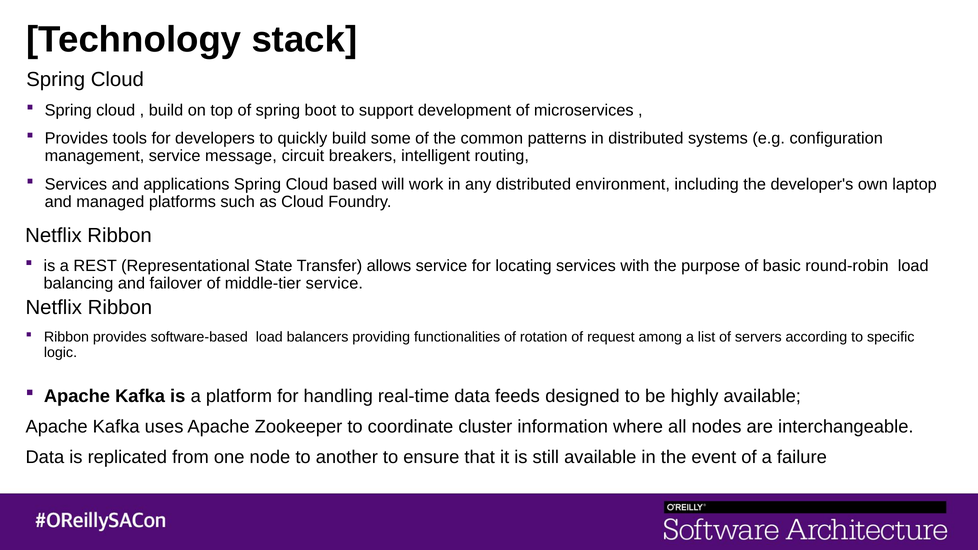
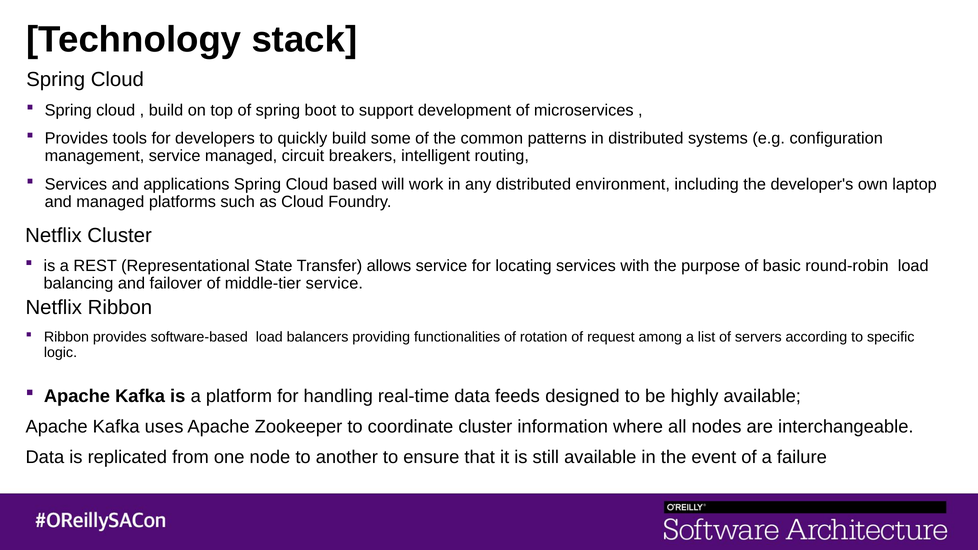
service message: message -> managed (241, 156)
Ribbon: Ribbon -> Cluster (120, 235)
